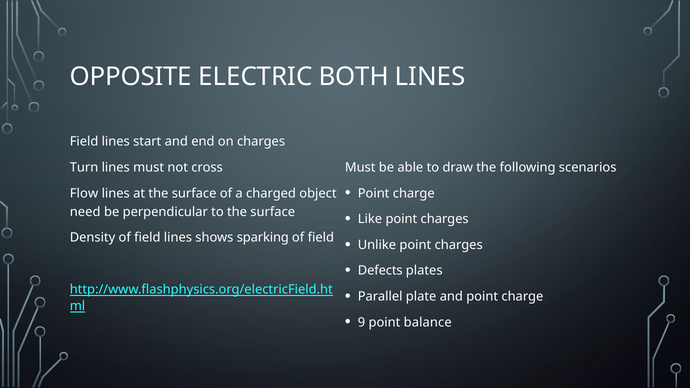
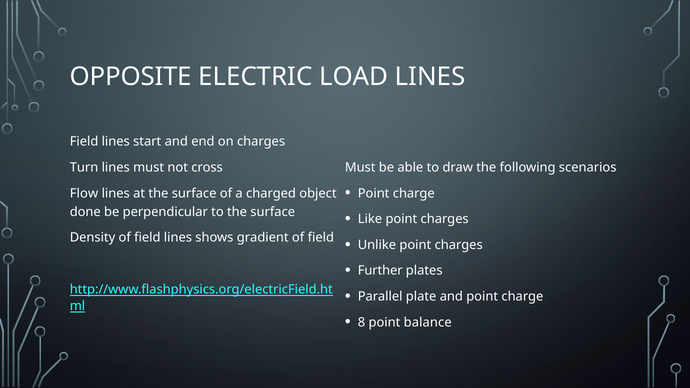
BOTH: BOTH -> LOAD (354, 77)
need: need -> done (85, 212)
sparking: sparking -> gradient (263, 238)
Defects: Defects -> Further (380, 271)
9: 9 -> 8 (362, 322)
